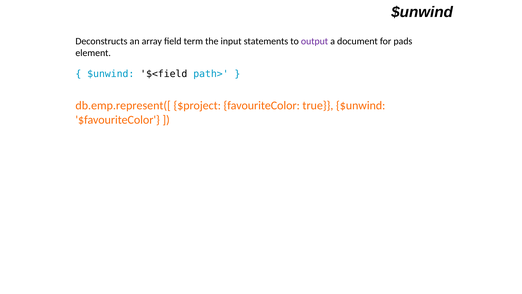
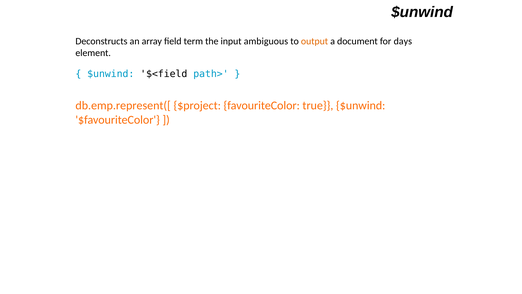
statements: statements -> ambiguous (266, 41)
output colour: purple -> orange (315, 41)
pads: pads -> days (403, 41)
